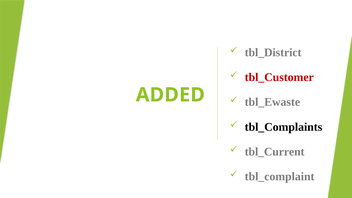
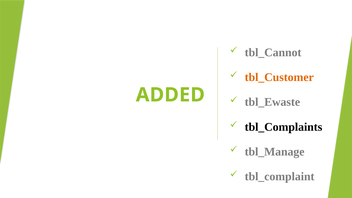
tbl_District: tbl_District -> tbl_Cannot (273, 52)
tbl_Customer colour: red -> orange (279, 77)
tbl_Current: tbl_Current -> tbl_Manage (275, 152)
